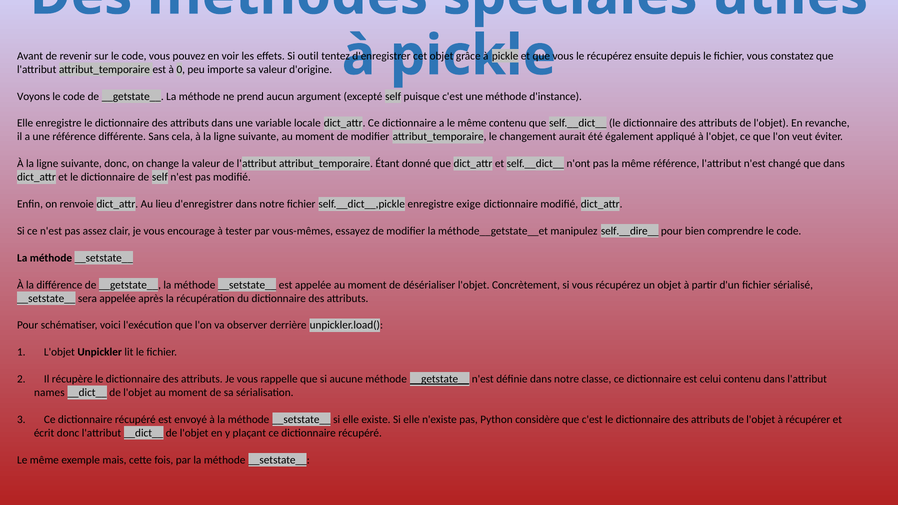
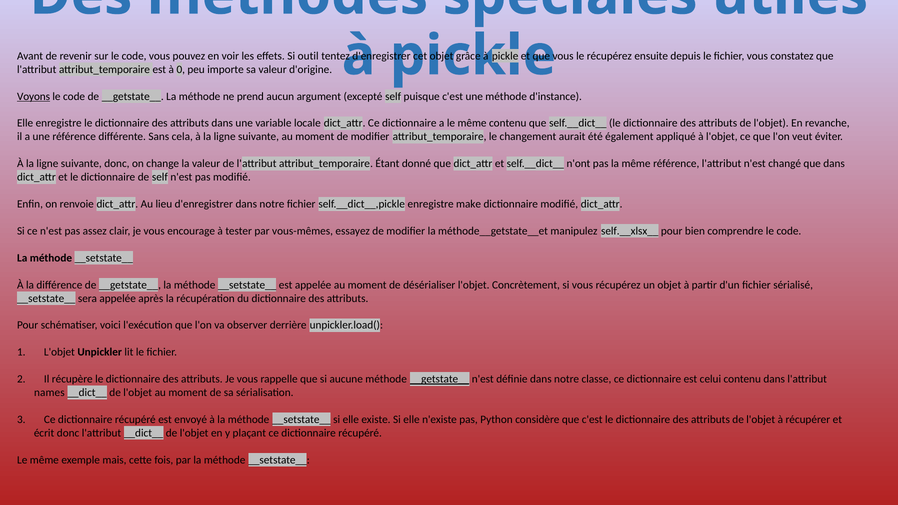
Voyons underline: none -> present (34, 96)
exige: exige -> make (469, 204)
self.__dire__: self.__dire__ -> self.__xlsx__ (630, 231)
